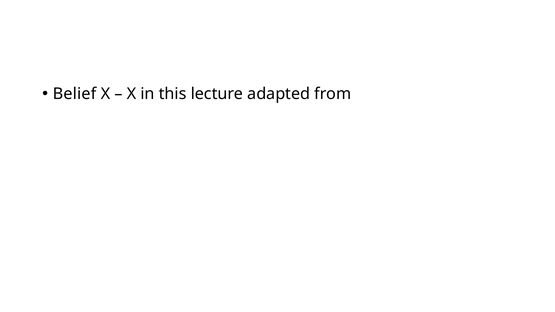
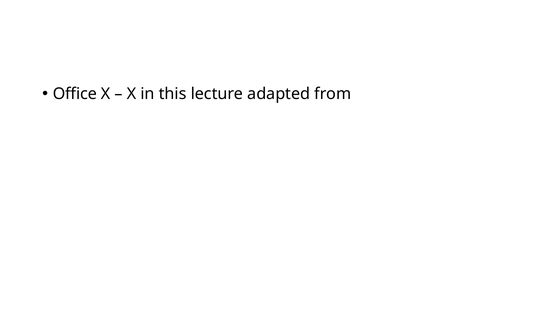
Belief: Belief -> Office (75, 94)
